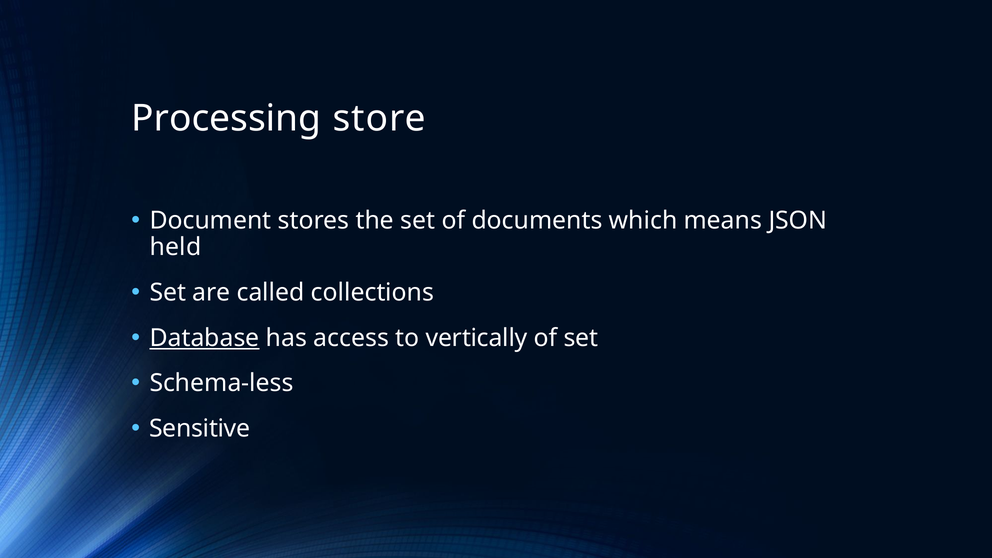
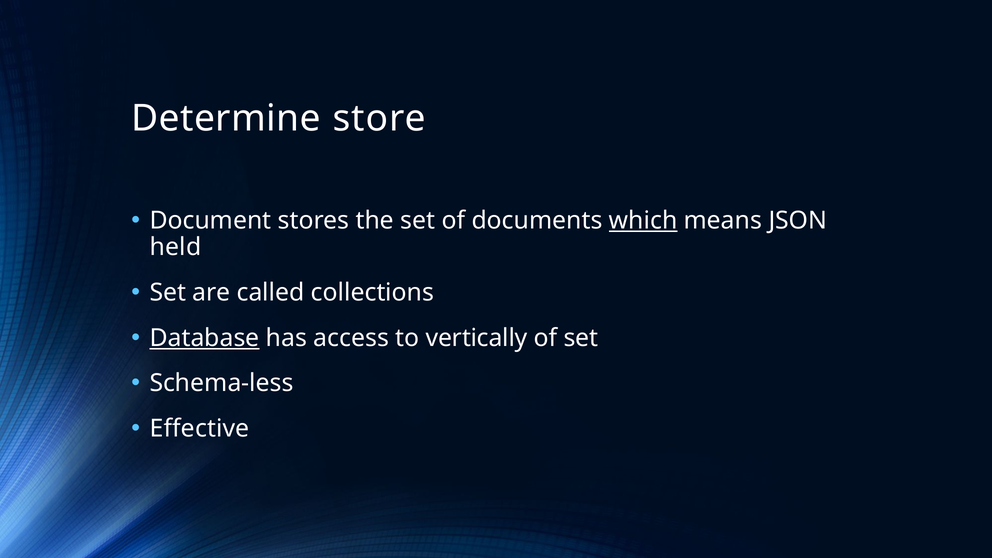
Processing: Processing -> Determine (226, 119)
which underline: none -> present (643, 220)
Sensitive: Sensitive -> Effective (200, 429)
